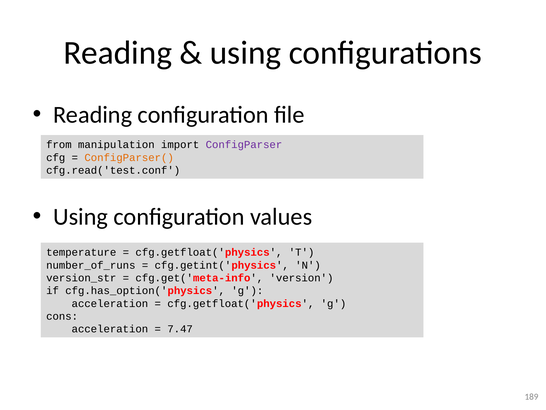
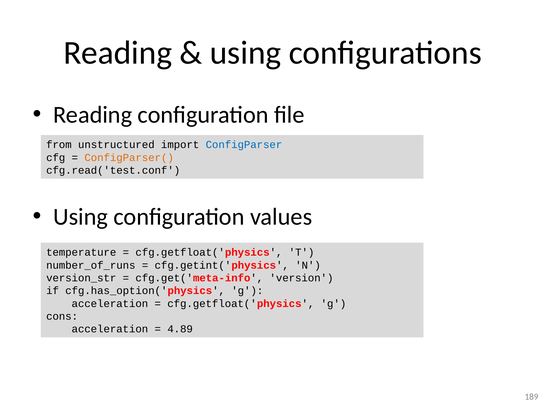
manipulation: manipulation -> unstructured (116, 145)
ConfigParser colour: purple -> blue (244, 145)
7.47: 7.47 -> 4.89 (180, 329)
